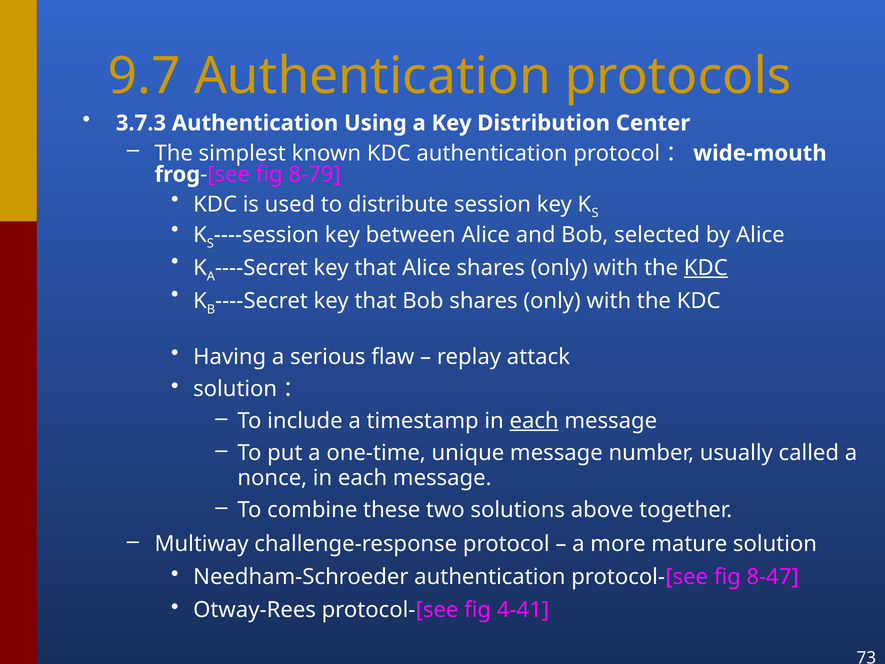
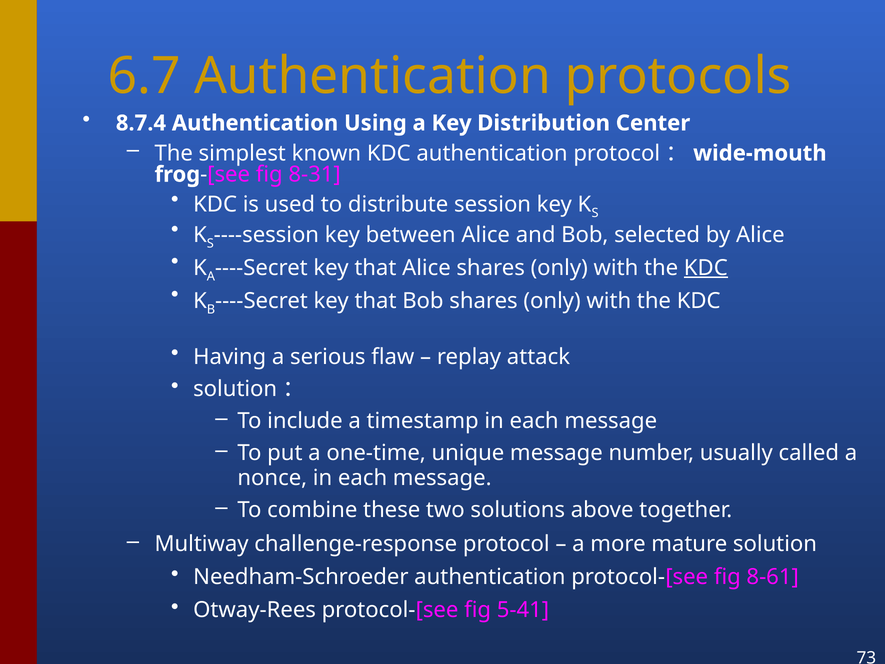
9.7: 9.7 -> 6.7 (144, 76)
3.7.3: 3.7.3 -> 8.7.4 (141, 123)
8-79: 8-79 -> 8-31 (315, 174)
each underline: present -> none (534, 421)
8-47: 8-47 -> 8-61 (773, 577)
4-41: 4-41 -> 5-41 (523, 610)
